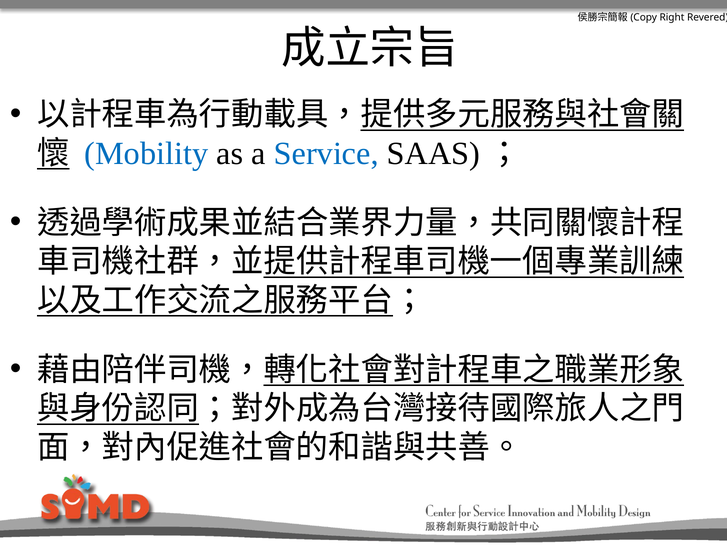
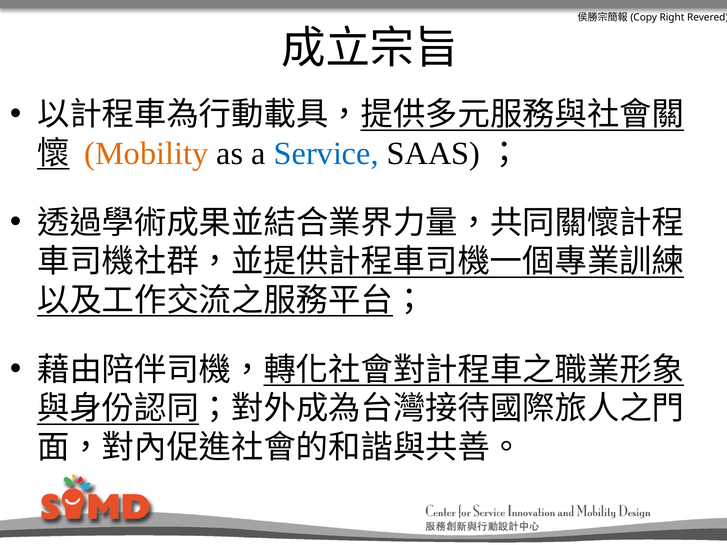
Mobility colour: blue -> orange (146, 153)
